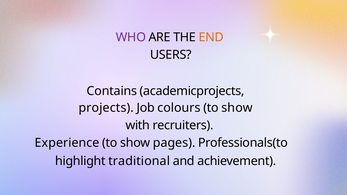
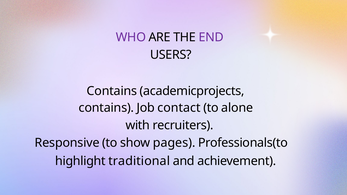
END colour: orange -> purple (211, 37)
projects: projects -> contains (106, 108)
colours: colours -> contact (179, 108)
show: show -> alone (237, 108)
Experience: Experience -> Responsive (67, 143)
